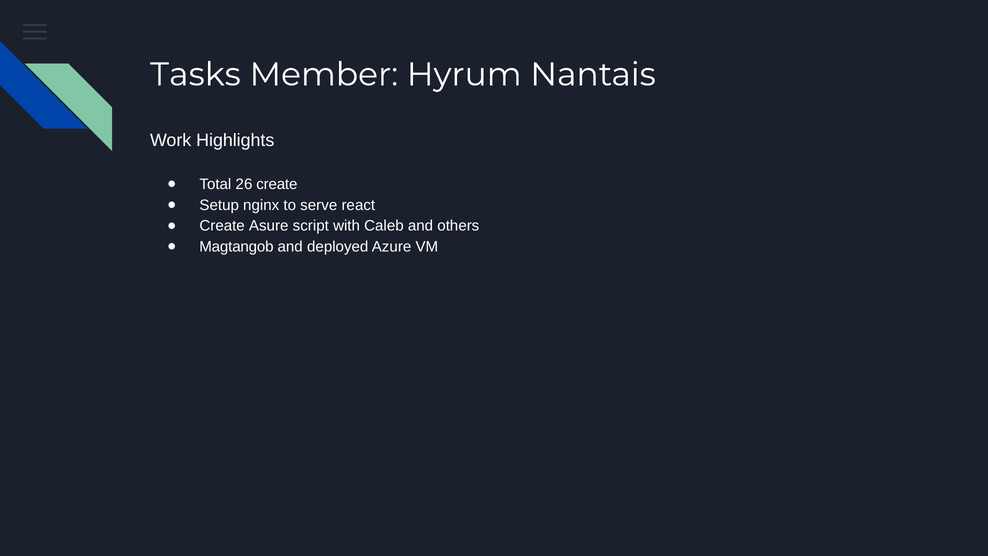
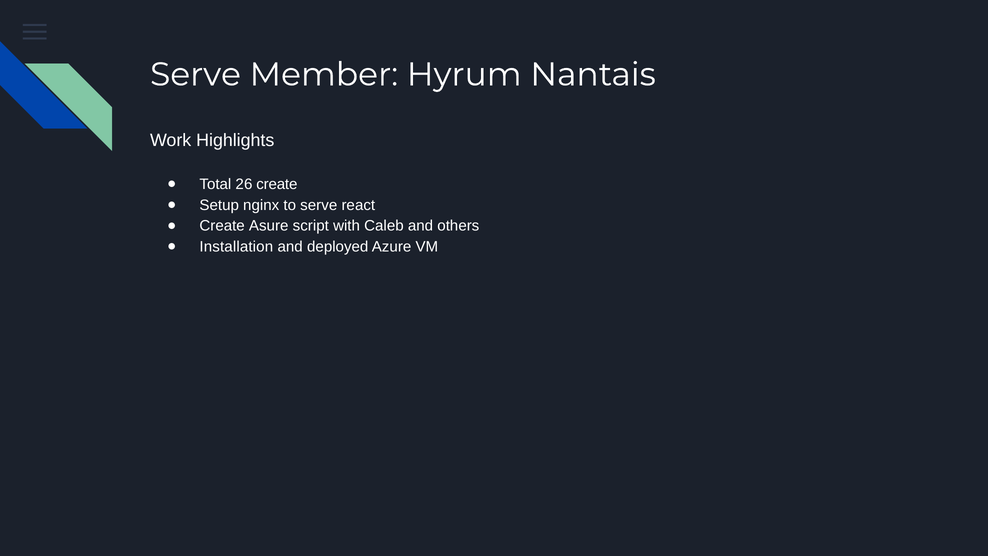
Tasks: Tasks -> Serve (195, 75)
Magtangob: Magtangob -> Installation (236, 247)
